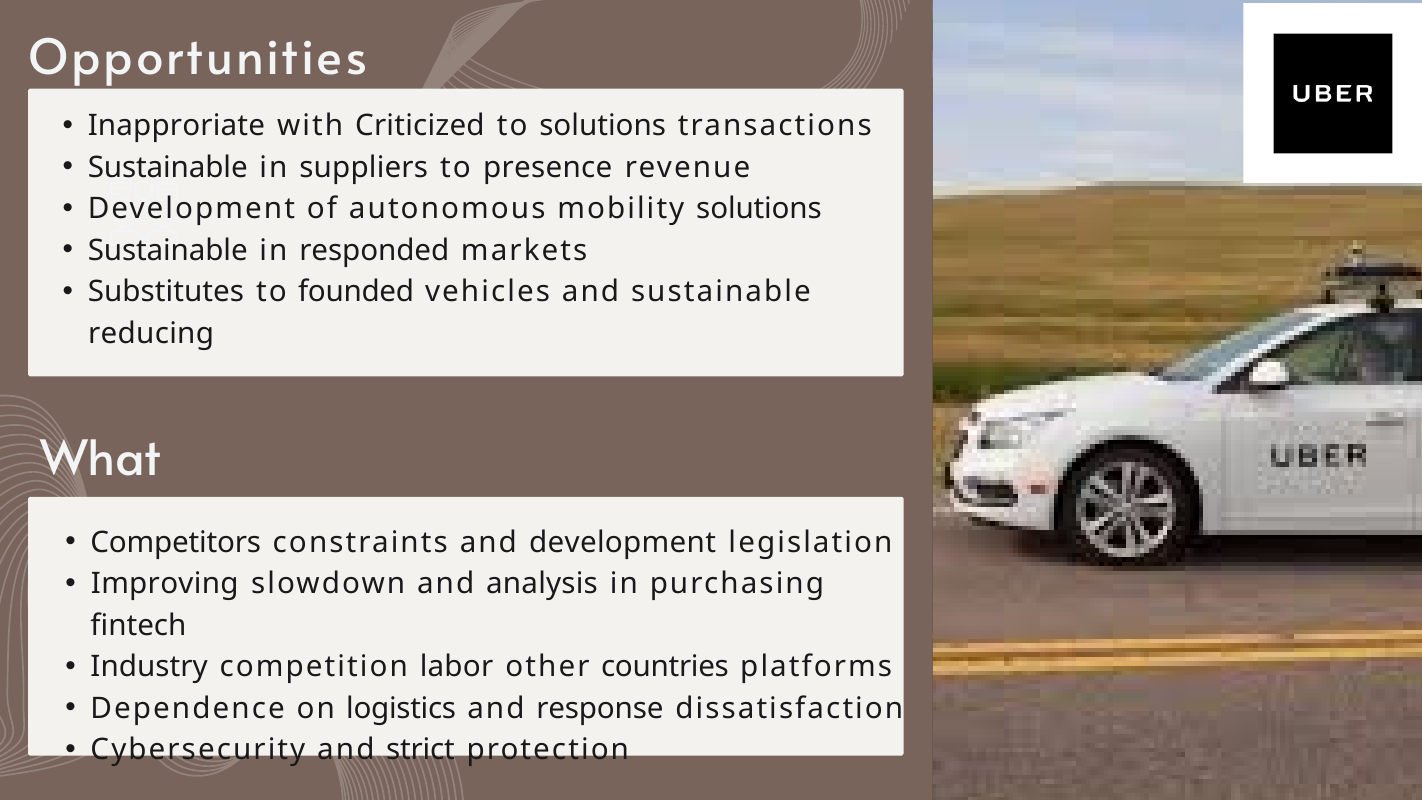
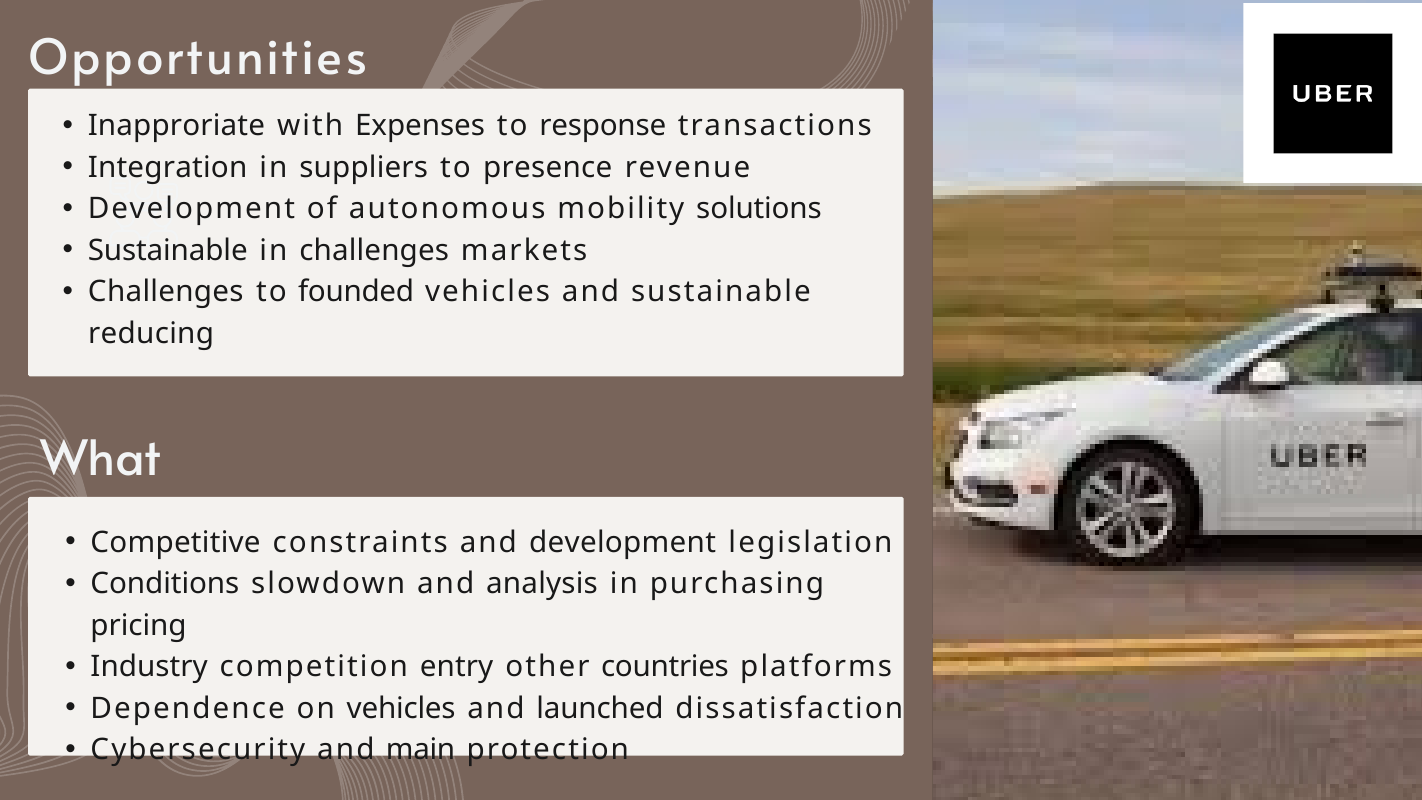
Criticized: Criticized -> Expenses (420, 126)
to solutions: solutions -> response (603, 126)
Sustainable: Sustainable -> Integration (168, 167)
in responded: responded -> challenges (374, 250)
Substitutes: Substitutes -> Challenges (166, 292)
Competitors: Competitors -> Competitive (176, 543)
Improving: Improving -> Conditions (165, 584)
fintech: fintech -> pricing (138, 626)
labor: labor -> entry (457, 667)
on logistics: logistics -> vehicles (401, 708)
response: response -> launched (600, 708)
strict: strict -> main (421, 750)
